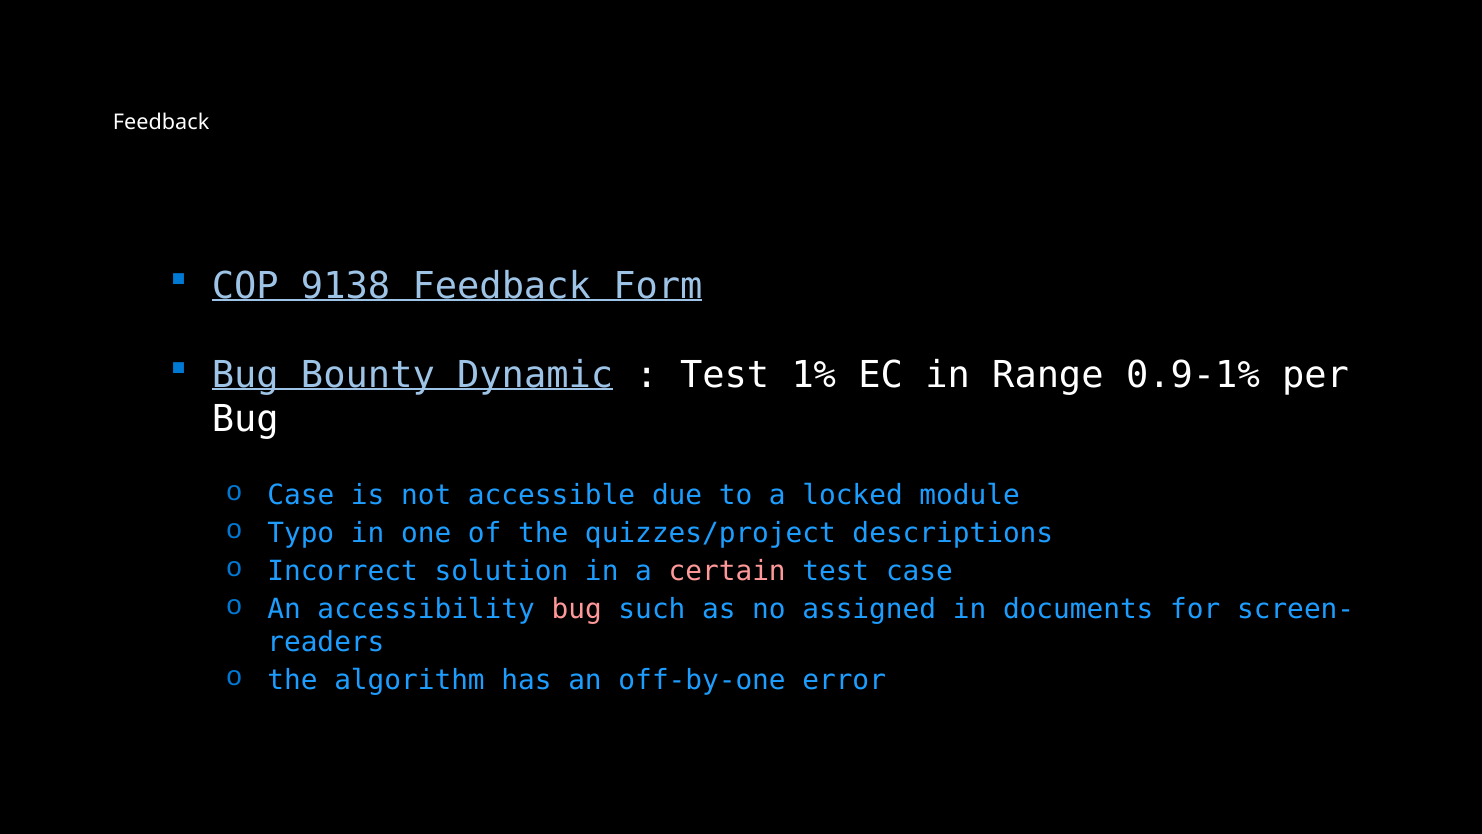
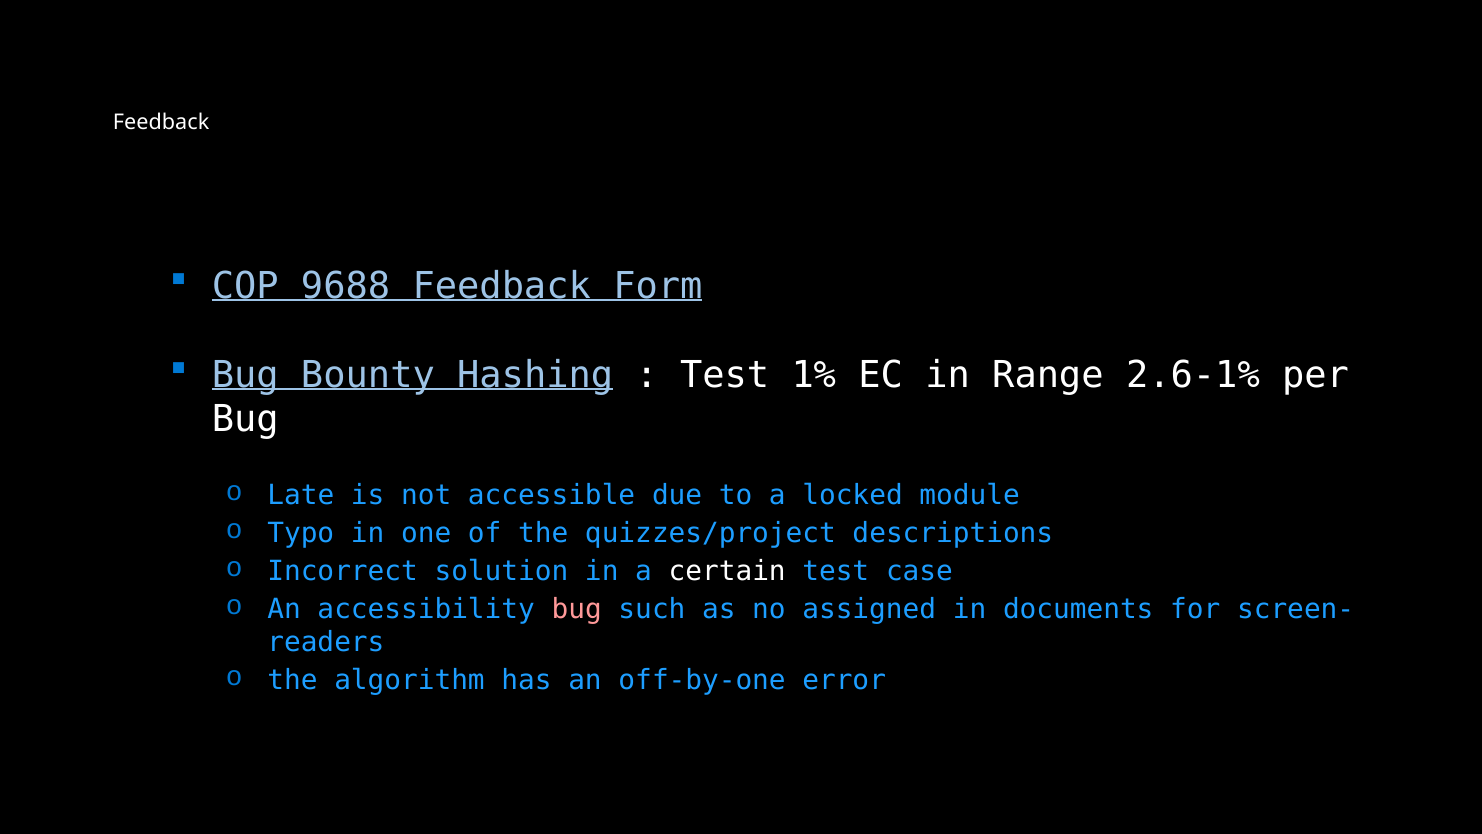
9138: 9138 -> 9688 (346, 286)
Dynamic: Dynamic -> Hashing (535, 375)
0.9-1%: 0.9-1% -> 2.6-1% (1193, 375)
Case: Case -> Late (301, 495)
certain colour: pink -> white (727, 571)
